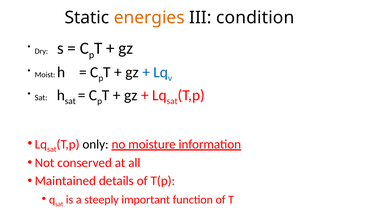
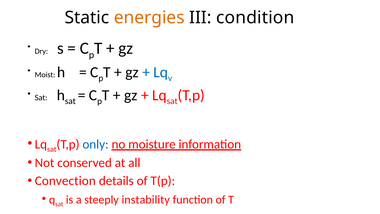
only colour: black -> blue (96, 144)
Maintained: Maintained -> Convection (65, 181)
important: important -> instability (146, 199)
